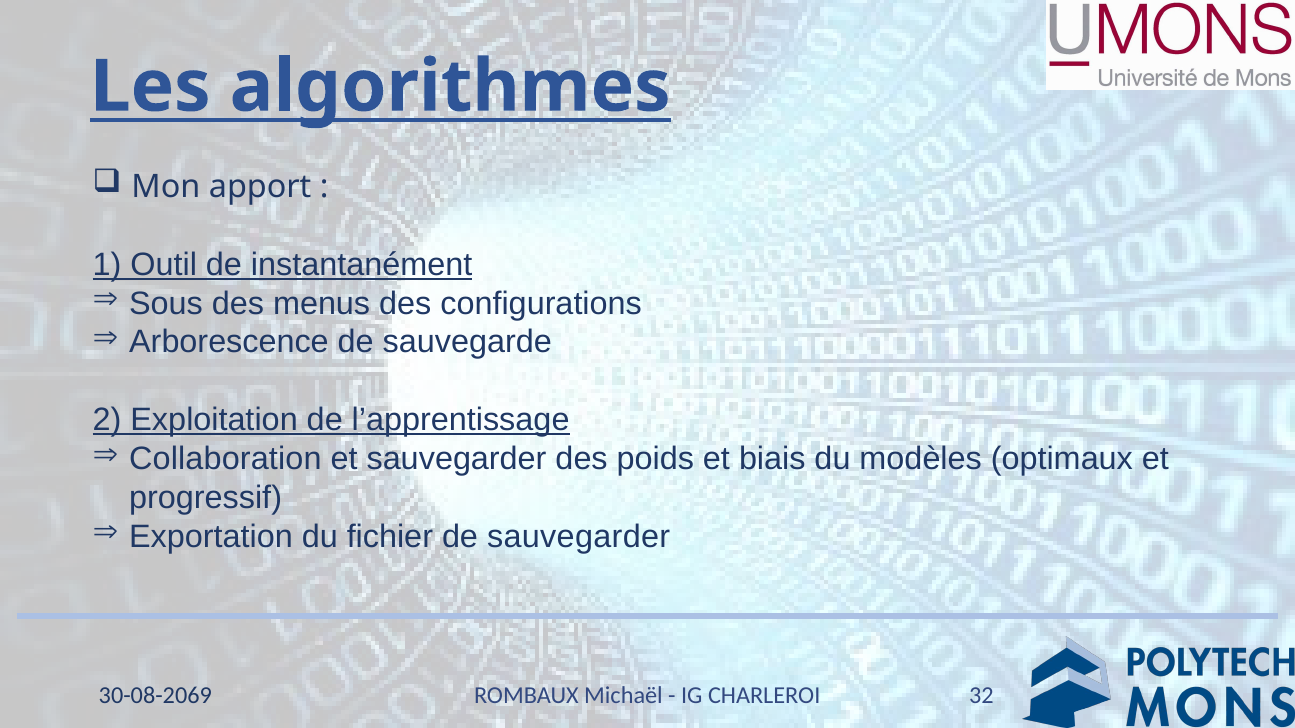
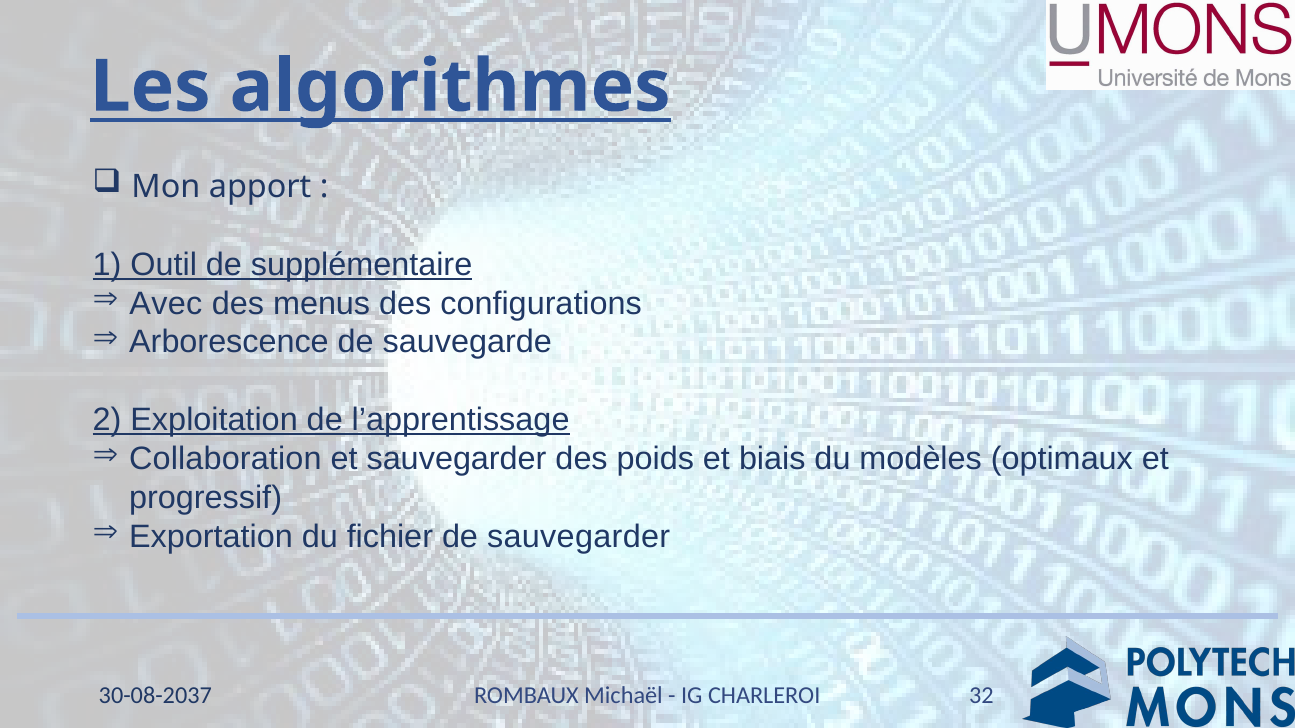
instantanément: instantanément -> supplémentaire (362, 265)
Sous: Sous -> Avec (166, 304)
30-08-2069: 30-08-2069 -> 30-08-2037 (155, 696)
